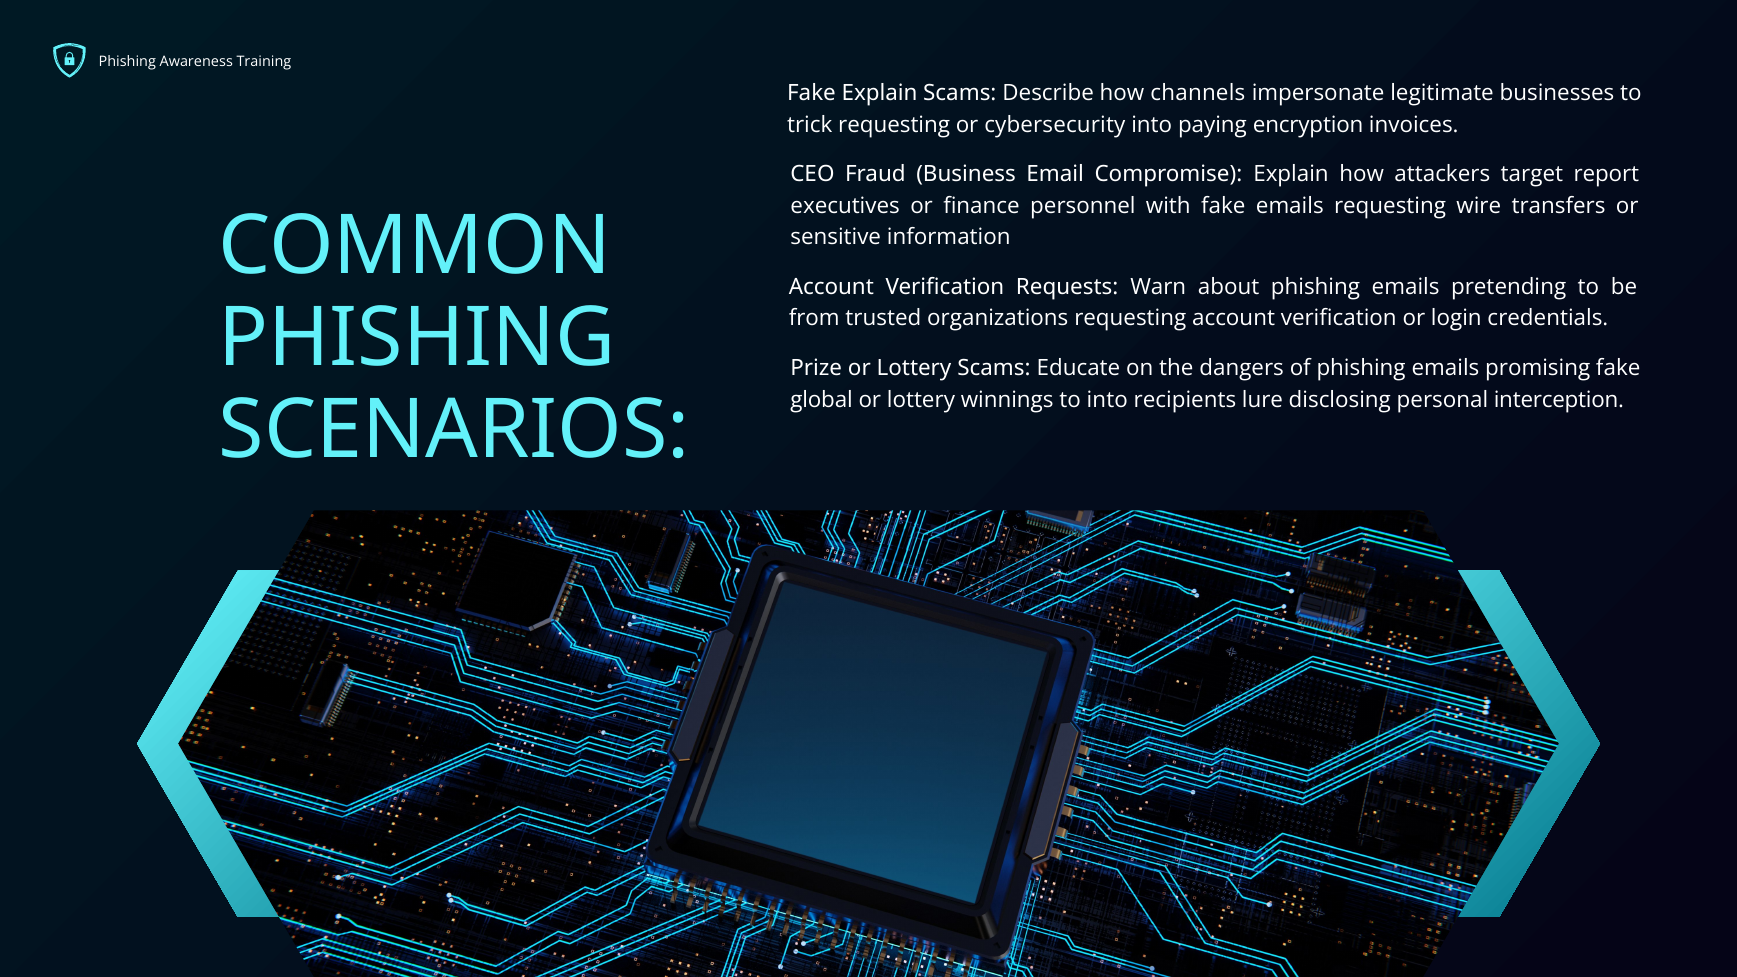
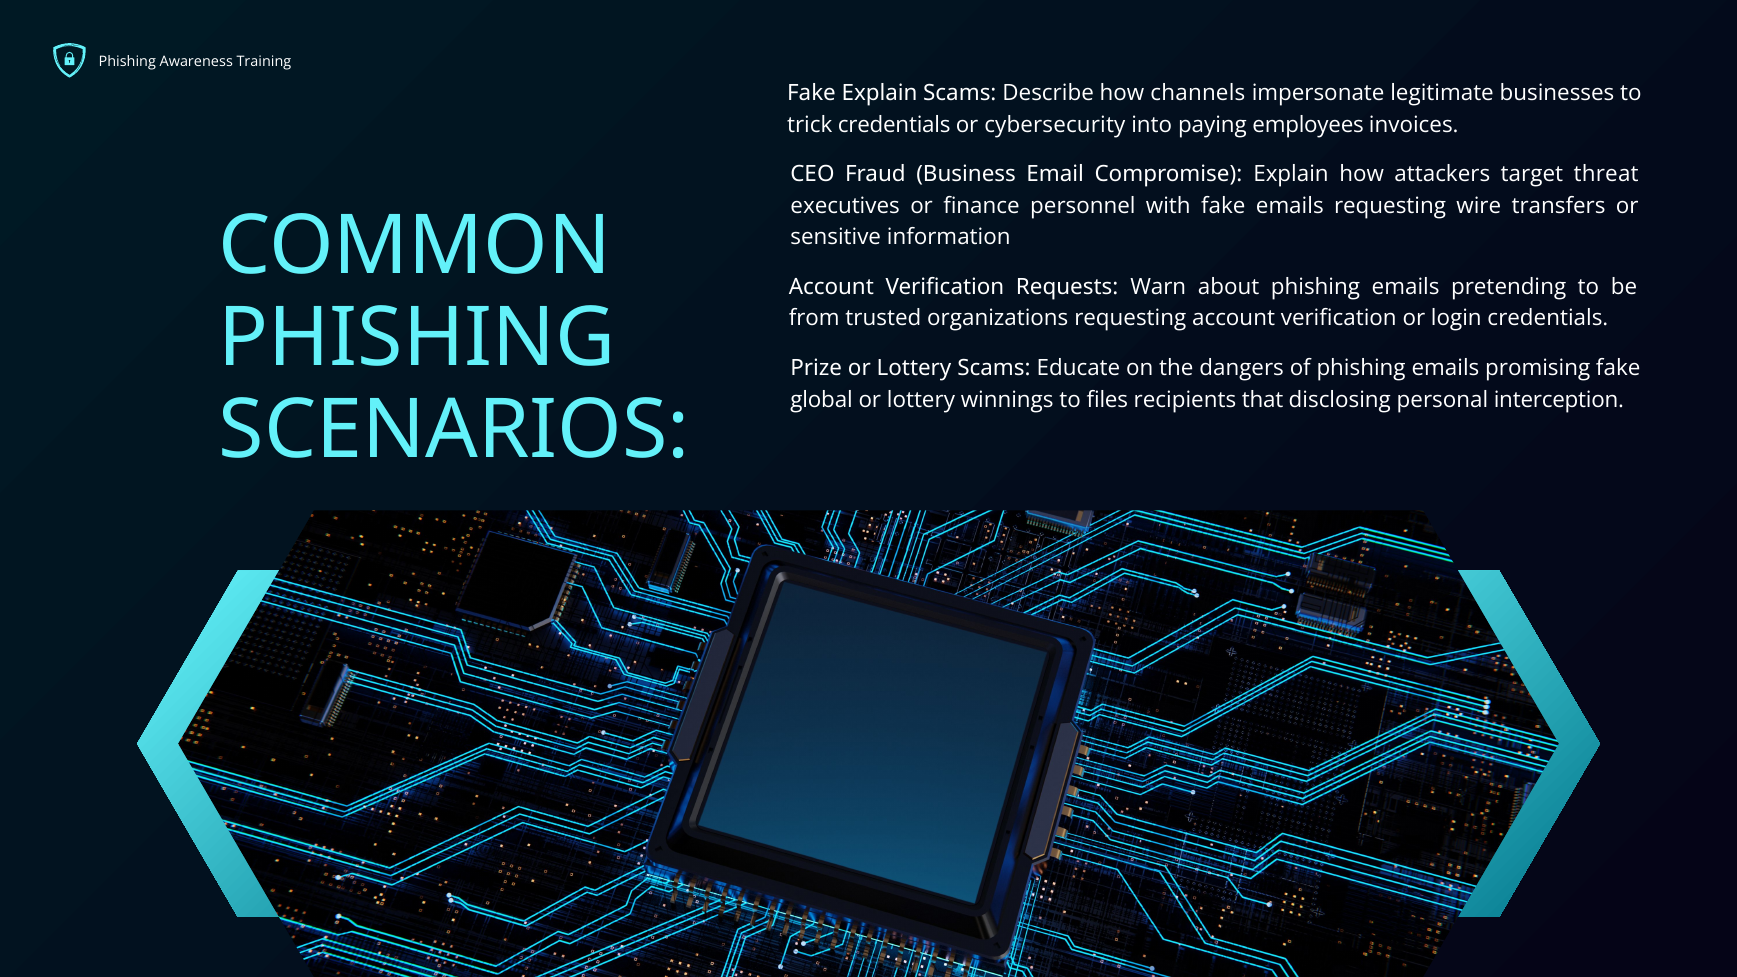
trick requesting: requesting -> credentials (894, 125)
encryption: encryption -> employees (1308, 125)
report: report -> threat (1606, 175)
to into: into -> files (1107, 400)
lure: lure -> that (1263, 400)
